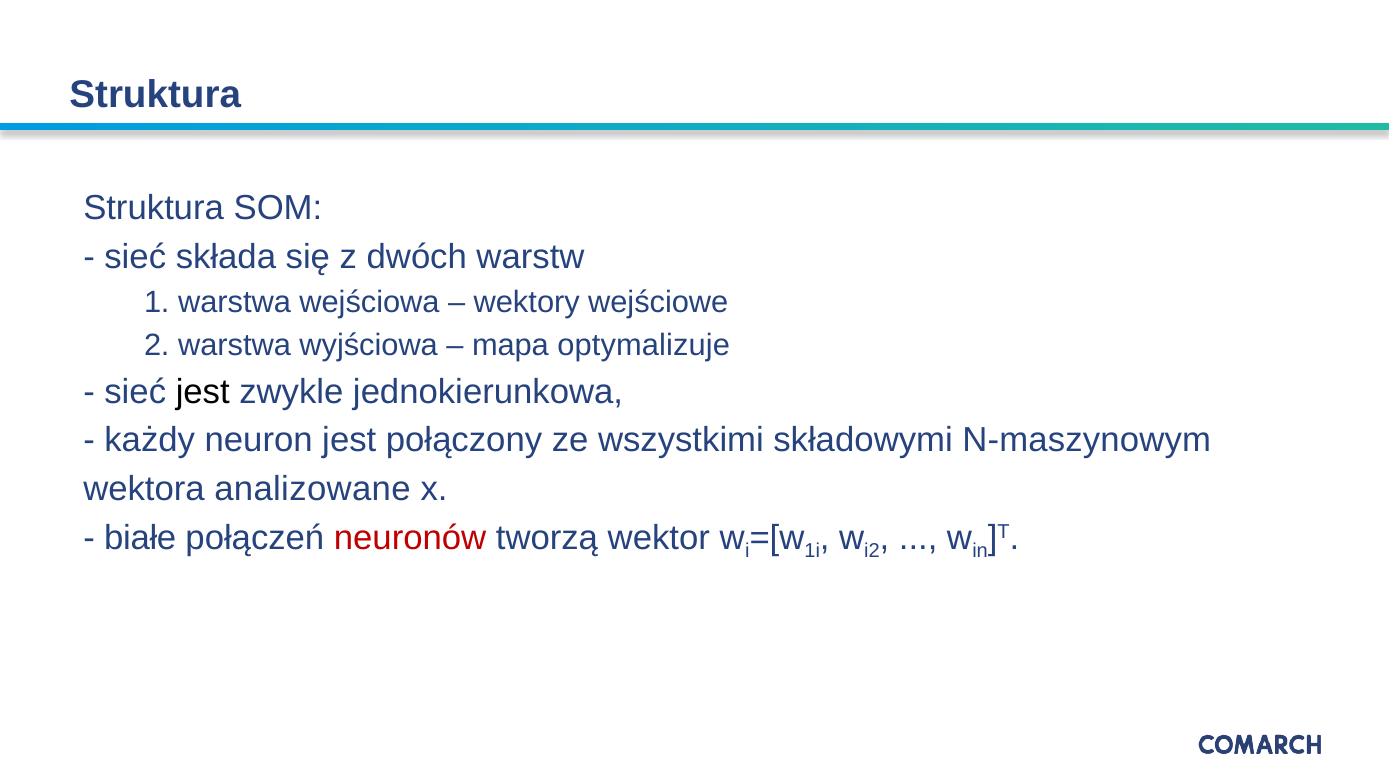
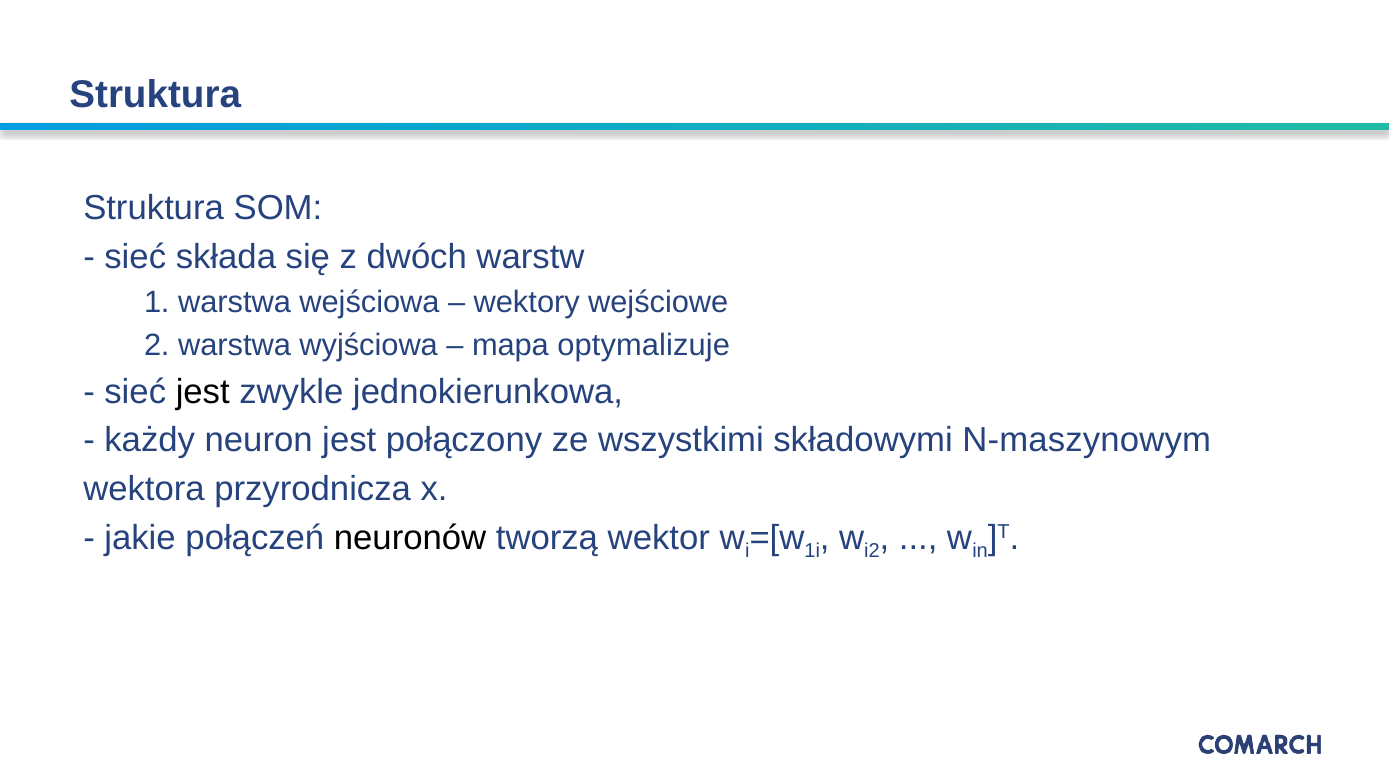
analizowane: analizowane -> przyrodnicza (313, 489)
białe: białe -> jakie (140, 538)
neuronów colour: red -> black (410, 538)
